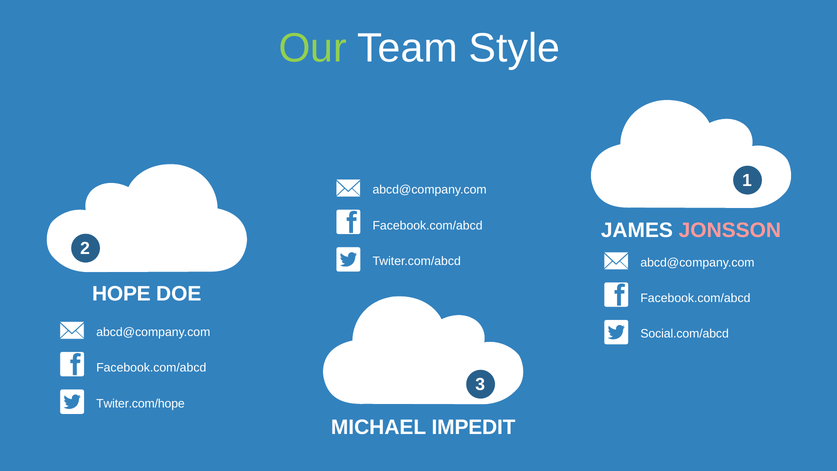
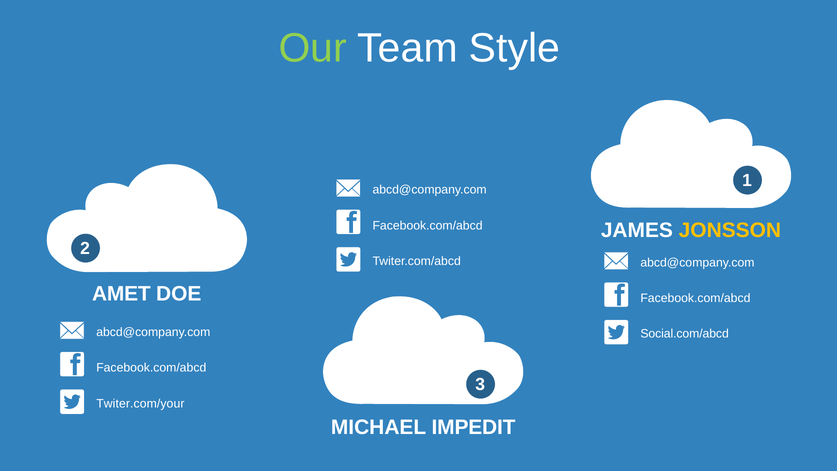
JONSSON colour: pink -> yellow (730, 230)
HOPE: HOPE -> AMET (121, 294)
Twiter.com/hope: Twiter.com/hope -> Twiter.com/your (140, 403)
